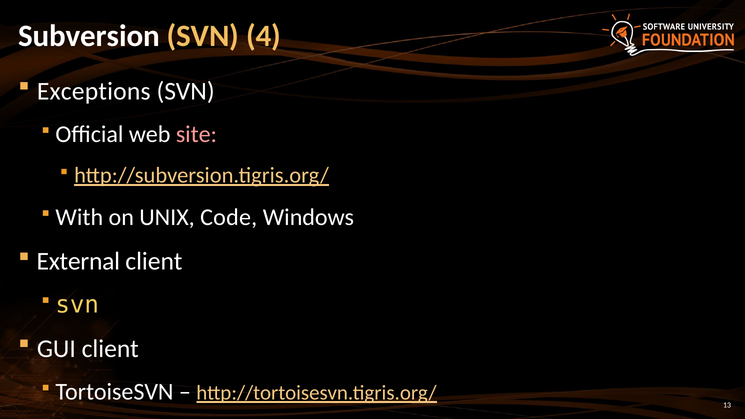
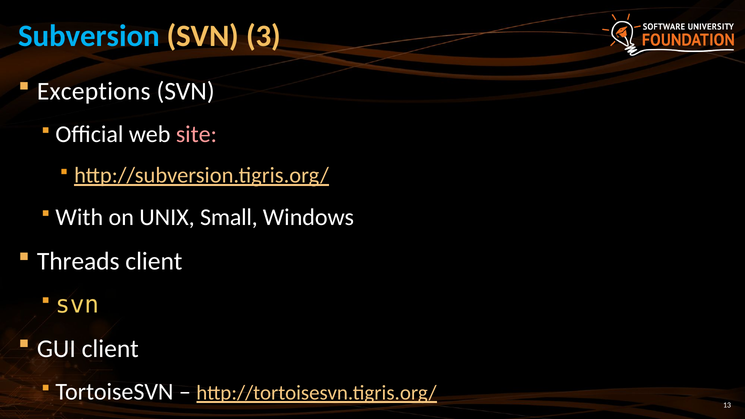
Subversion colour: white -> light blue (89, 36)
4: 4 -> 3 (264, 36)
Code: Code -> Small (229, 217)
External: External -> Threads (78, 261)
